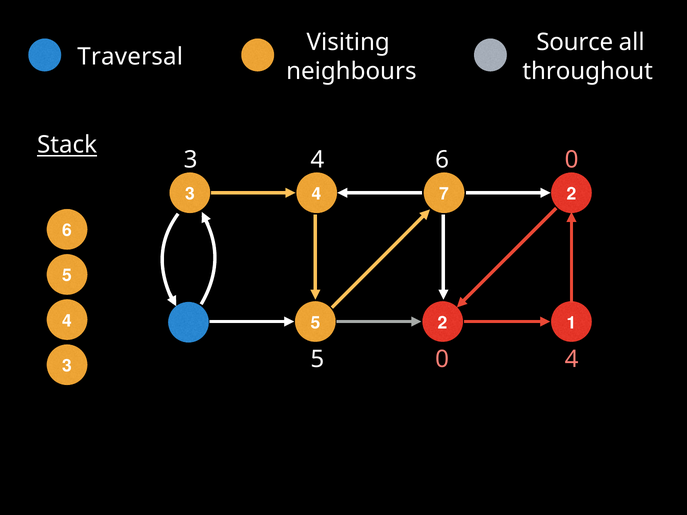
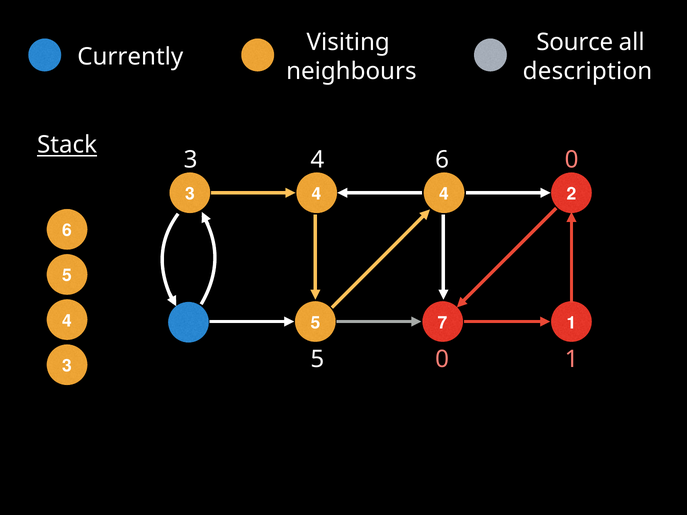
Traversal: Traversal -> Currently (130, 57)
throughout: throughout -> description (587, 71)
7: 7 -> 4 (444, 194)
5 2: 2 -> 7 (443, 323)
0 4: 4 -> 1 (572, 359)
